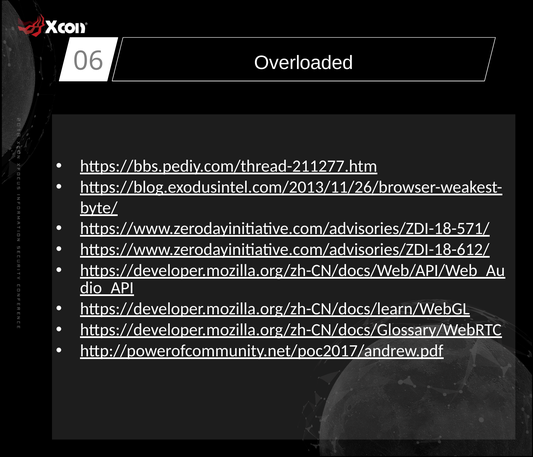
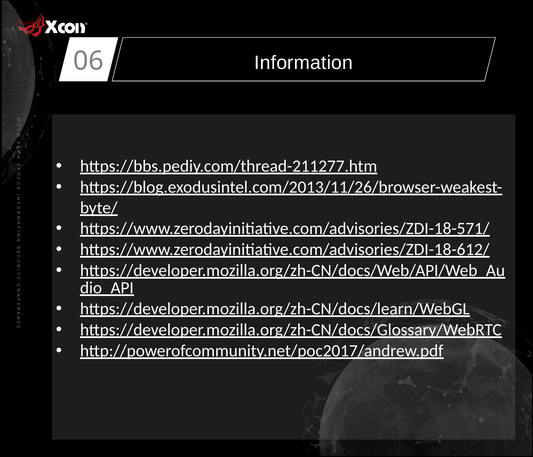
Overloaded: Overloaded -> Information (304, 63)
